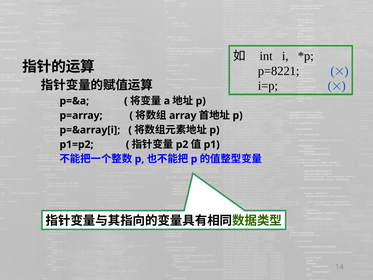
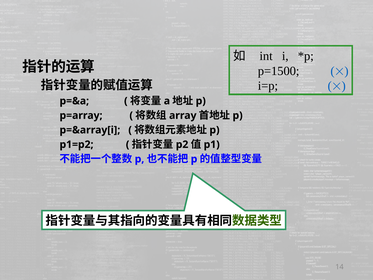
p=8221: p=8221 -> p=1500 (279, 71)
